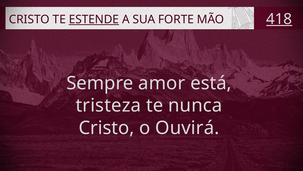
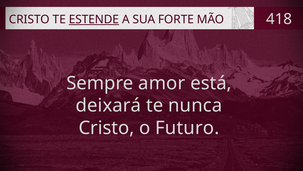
418 underline: present -> none (279, 19)
tristeza: tristeza -> deixará (108, 105)
Ouvirá: Ouvirá -> Futuro (187, 127)
